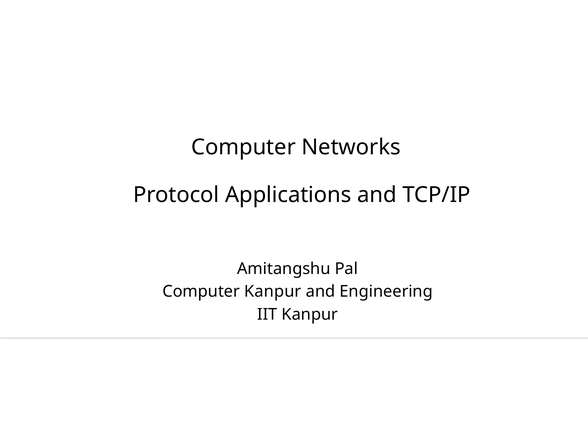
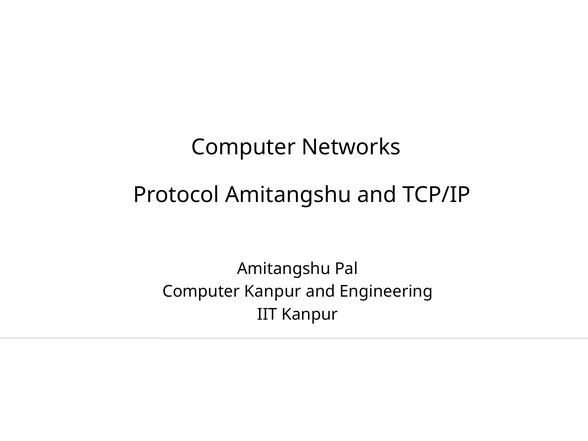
Protocol Applications: Applications -> Amitangshu (288, 195)
